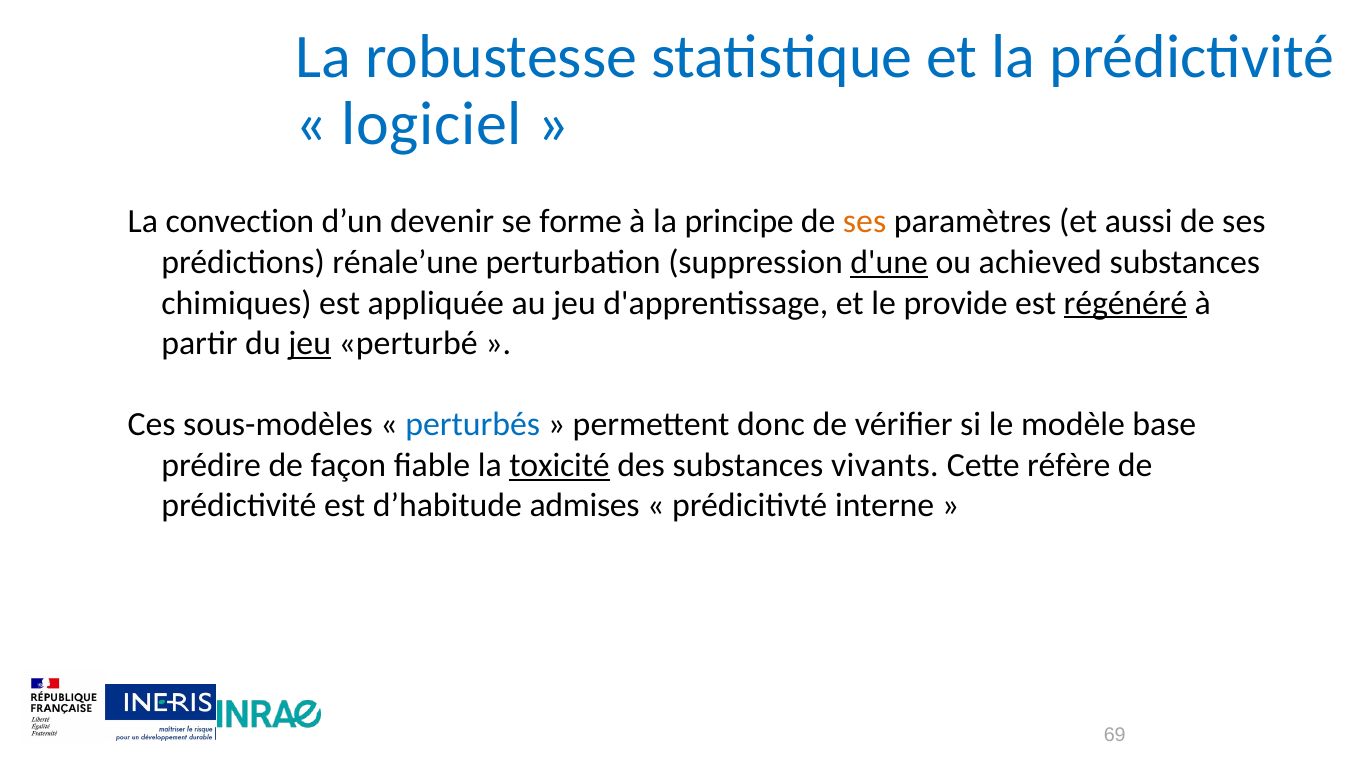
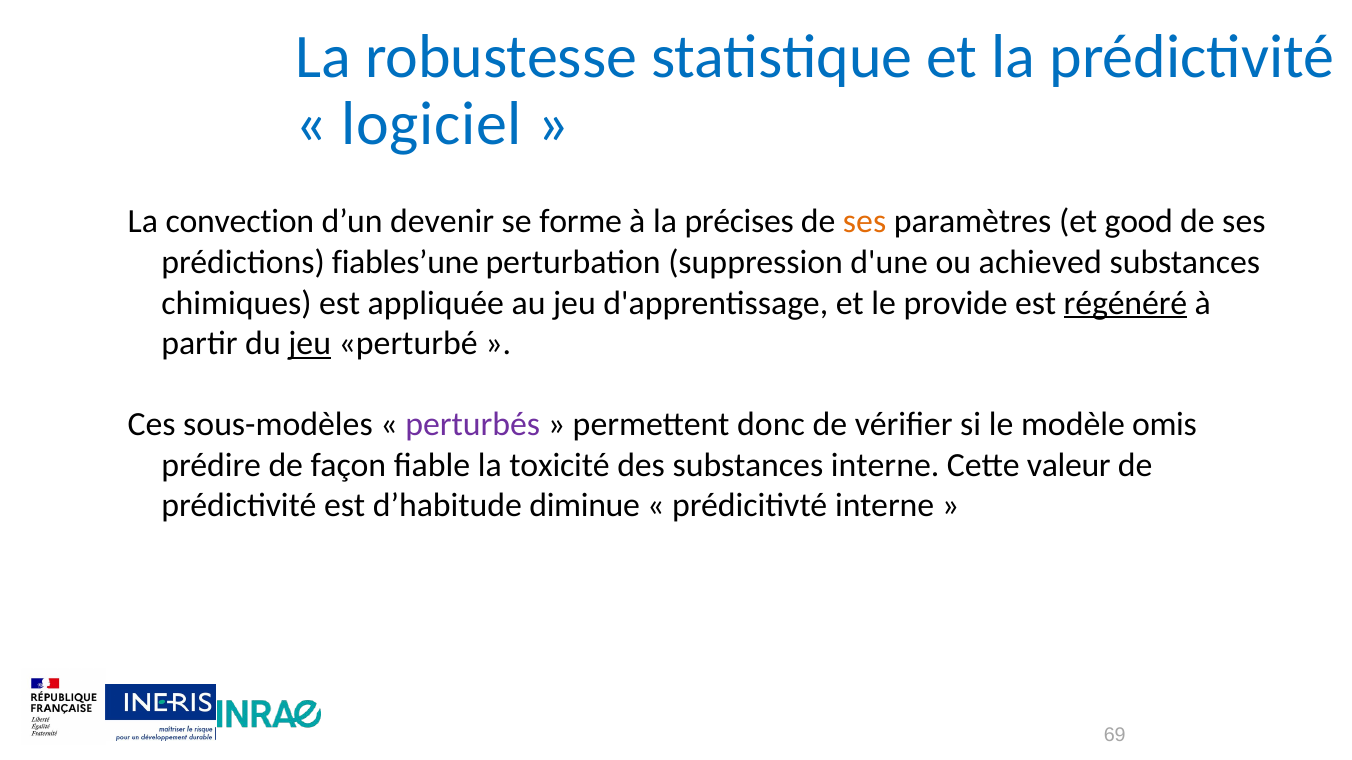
principe: principe -> précises (739, 222)
aussi: aussi -> good (1139, 222)
rénale’une: rénale’une -> fiables’une (405, 262)
d'une underline: present -> none (889, 262)
perturbés colour: blue -> purple (473, 425)
base: base -> omis (1164, 425)
toxicité underline: present -> none (560, 465)
substances vivants: vivants -> interne (885, 465)
réfère: réfère -> valeur (1069, 465)
admises: admises -> diminue (585, 506)
